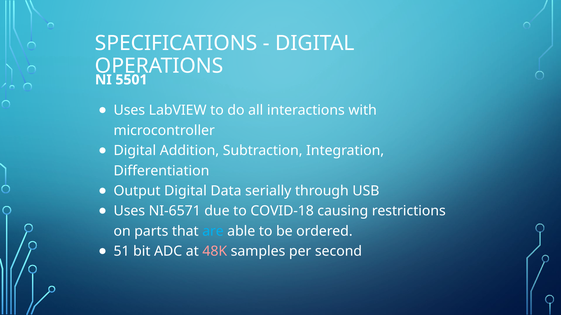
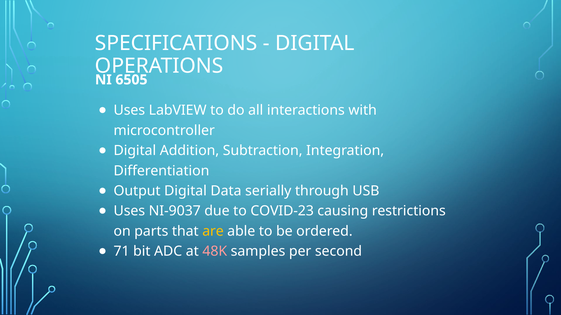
5501: 5501 -> 6505 (131, 80)
NI-6571: NI-6571 -> NI-9037 (175, 211)
COVID-18: COVID-18 -> COVID-23 (282, 211)
are colour: light blue -> yellow (213, 232)
51: 51 -> 71 (122, 252)
